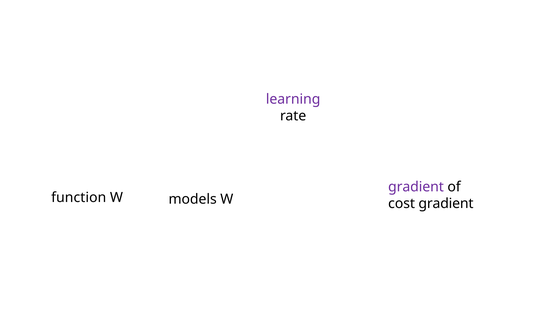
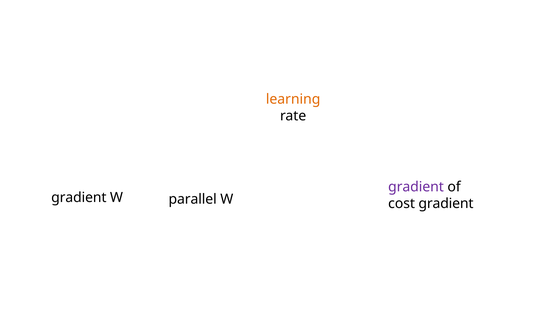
learning colour: purple -> orange (293, 99)
function: function -> gradient (79, 197)
models: models -> parallel (193, 199)
